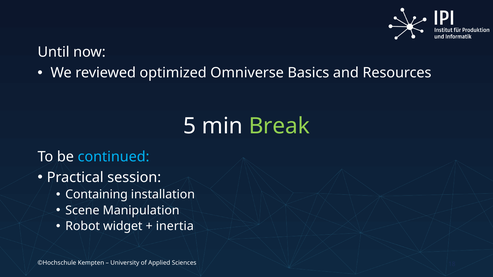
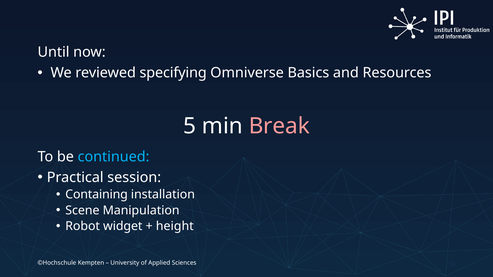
optimized: optimized -> specifying (173, 73)
Break colour: light green -> pink (279, 126)
inertia: inertia -> height (175, 226)
